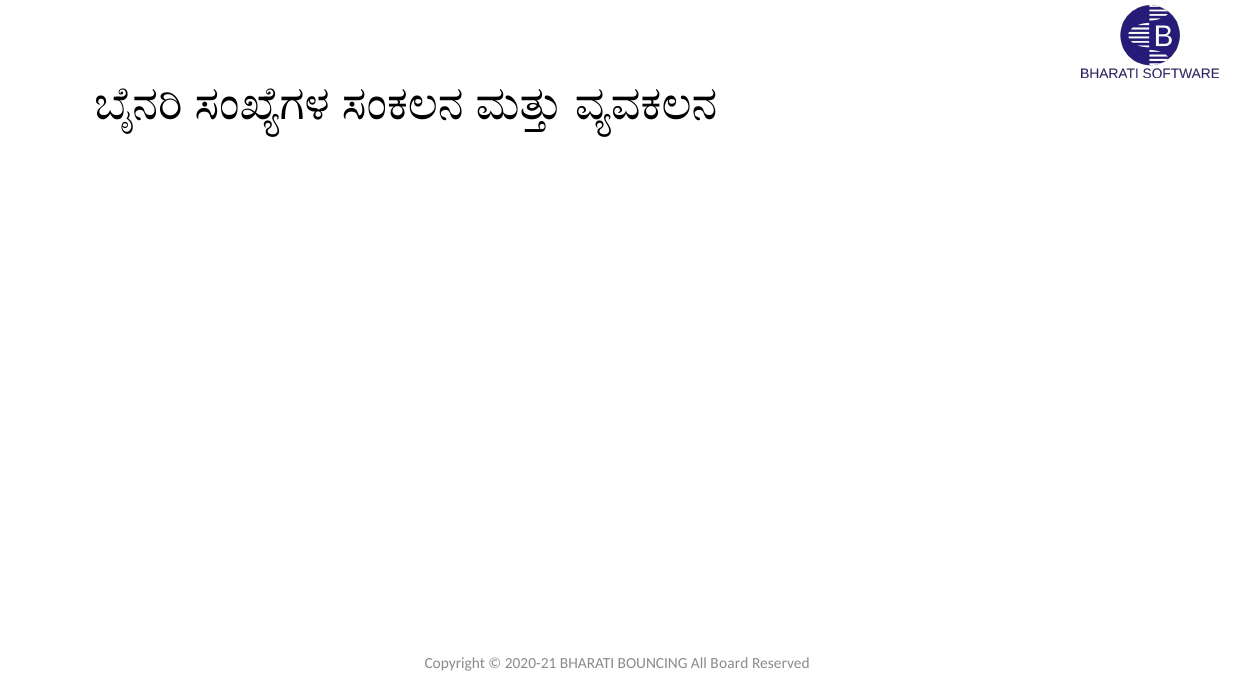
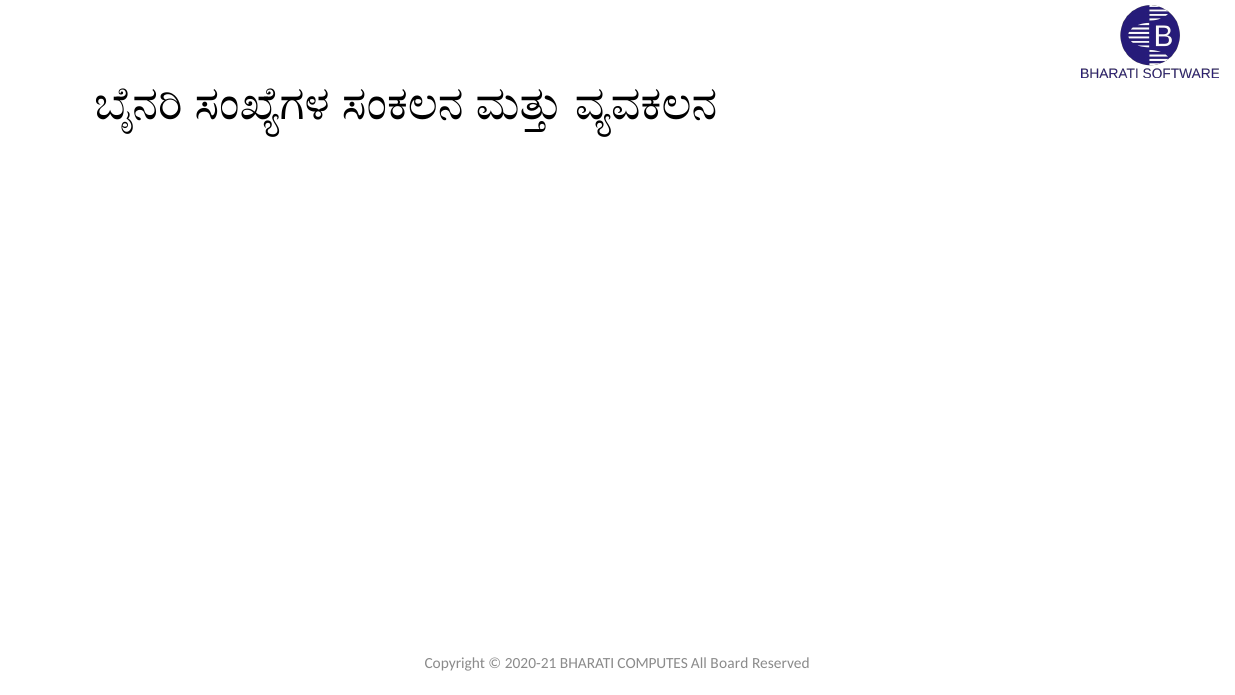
BOUNCING: BOUNCING -> COMPUTES (653, 663)
